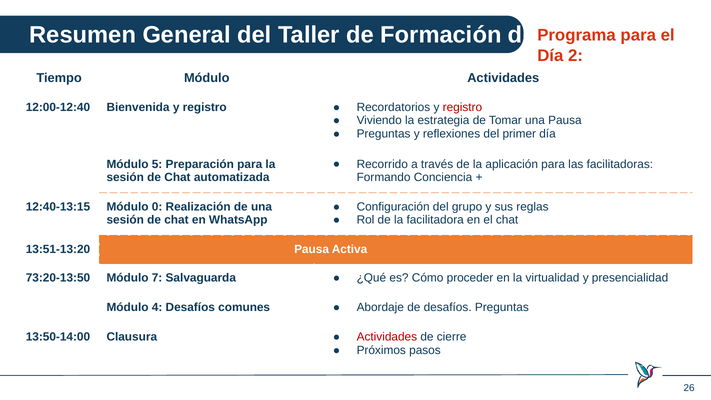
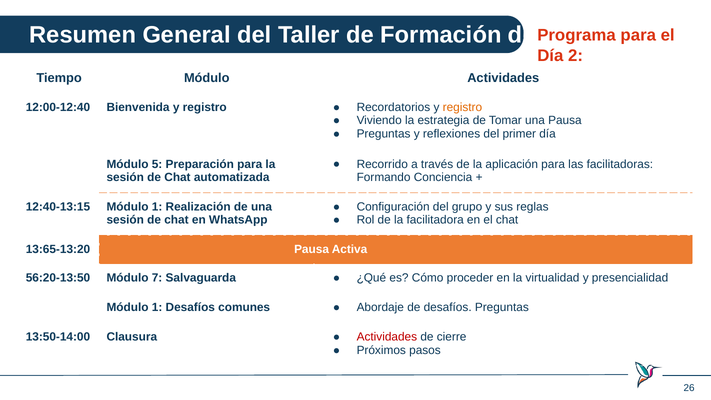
registro colour: red -> orange (462, 107)
12:40-13:15 Módulo 0: 0 -> 1 (157, 207)
13:51-13:20: 13:51-13:20 -> 13:65-13:20 (58, 249)
73:20-13:50: 73:20-13:50 -> 56:20-13:50 (58, 278)
4: 4 -> 1 (157, 307)
